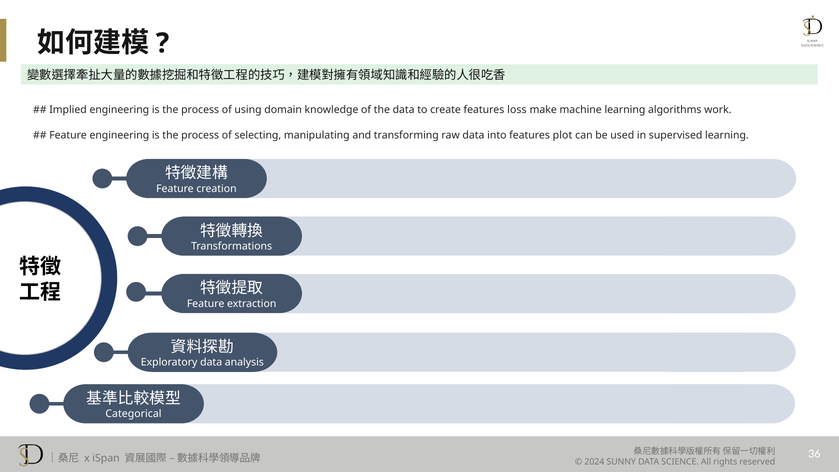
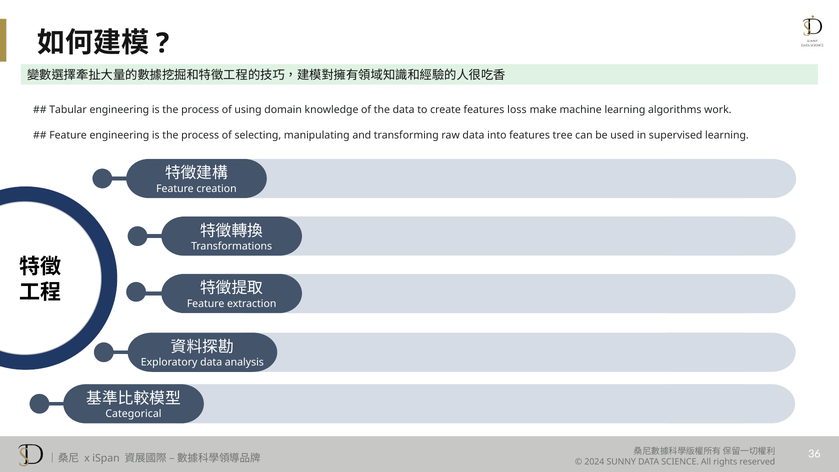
Implied: Implied -> Tabular (68, 110)
plot: plot -> tree (563, 135)
